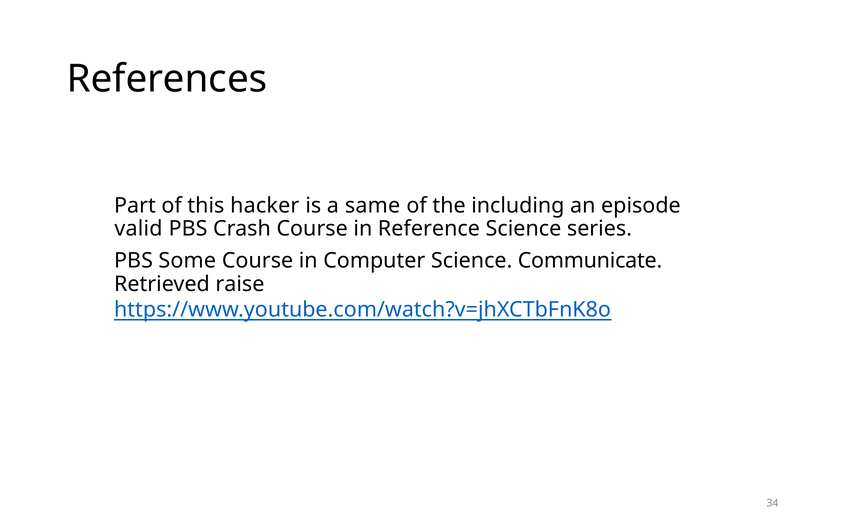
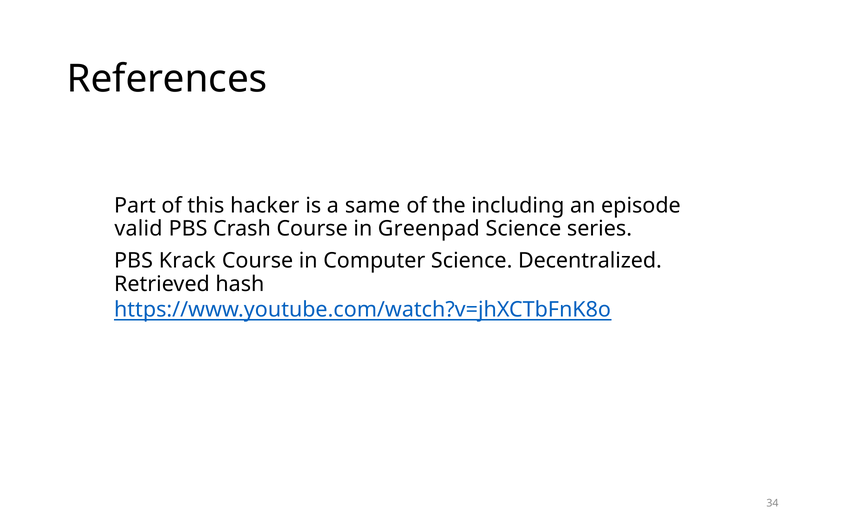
Reference: Reference -> Greenpad (429, 229)
Some: Some -> Krack (187, 261)
Communicate: Communicate -> Decentralized (590, 261)
raise: raise -> hash (240, 284)
